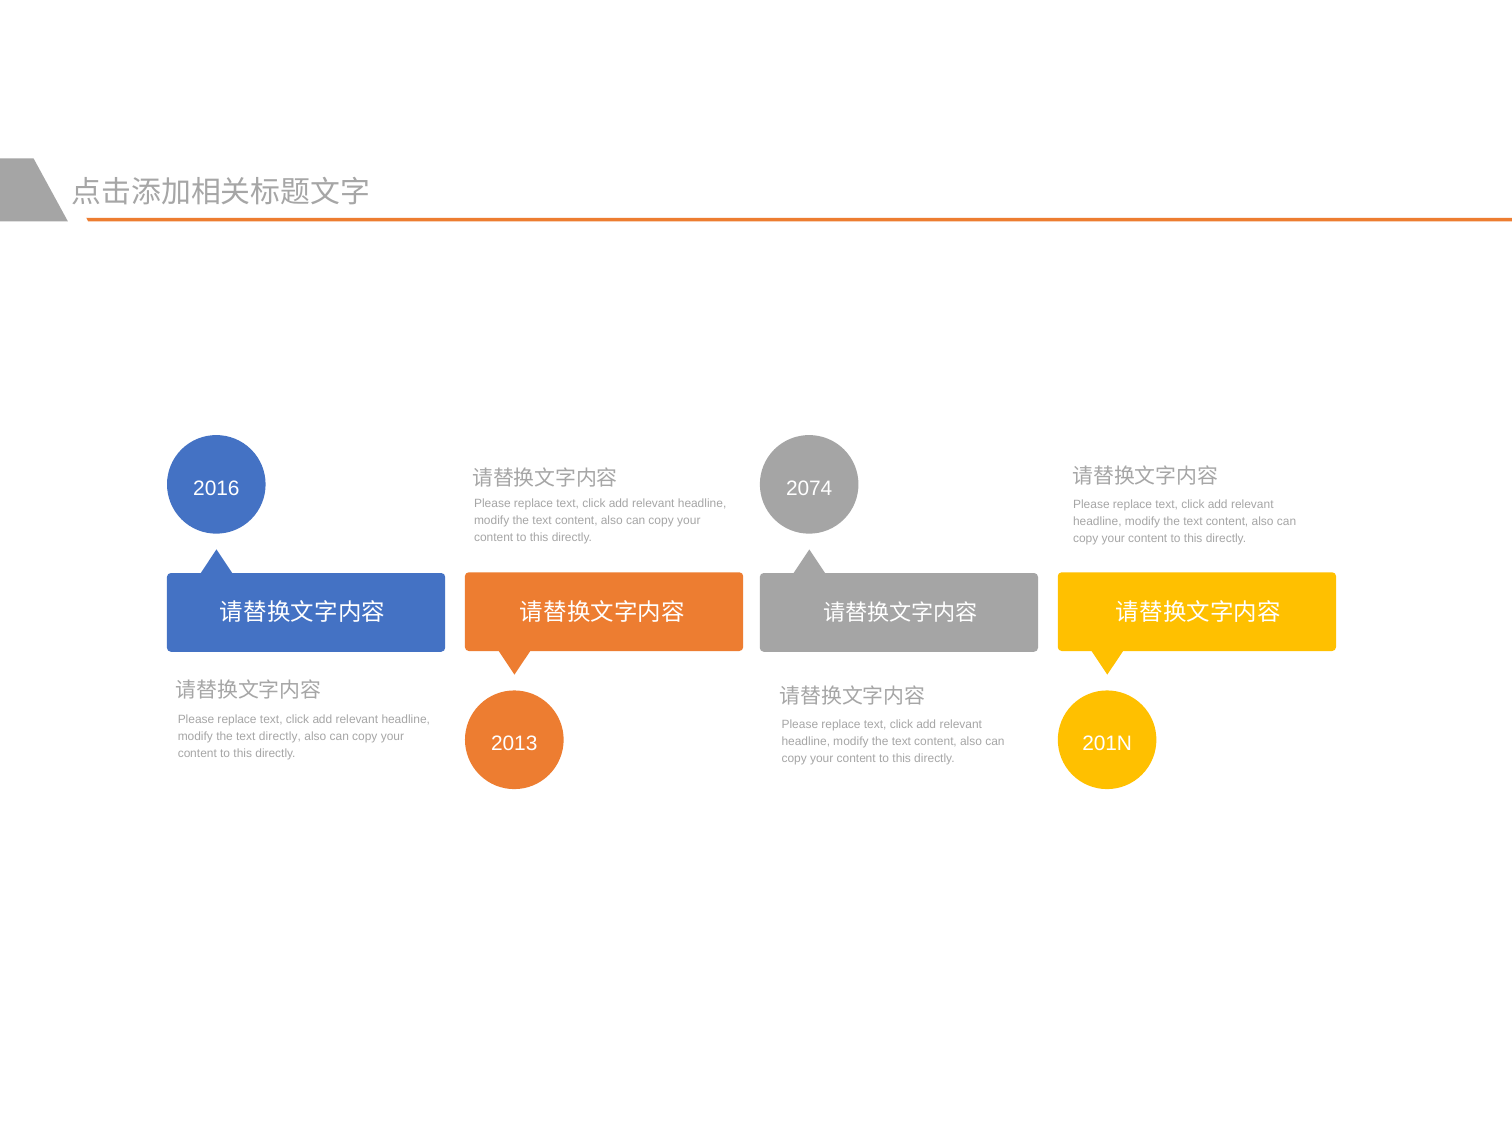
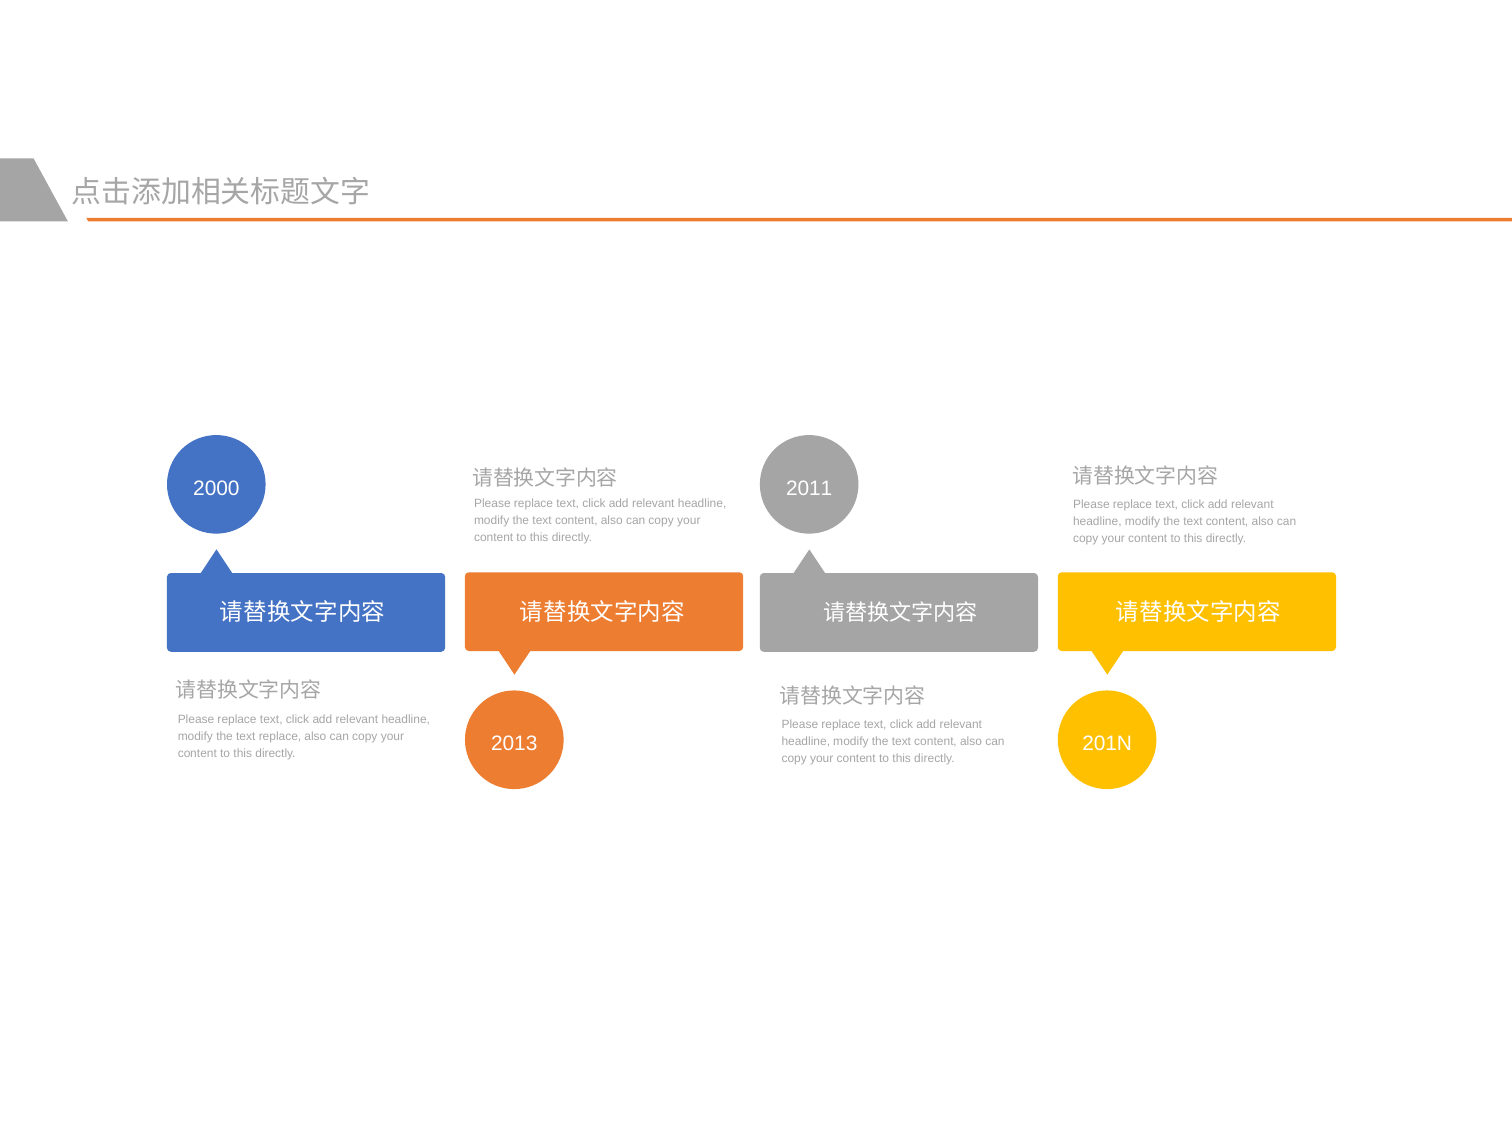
2016: 2016 -> 2000 (216, 488)
2074: 2074 -> 2011 (809, 488)
text directly: directly -> replace (280, 736)
